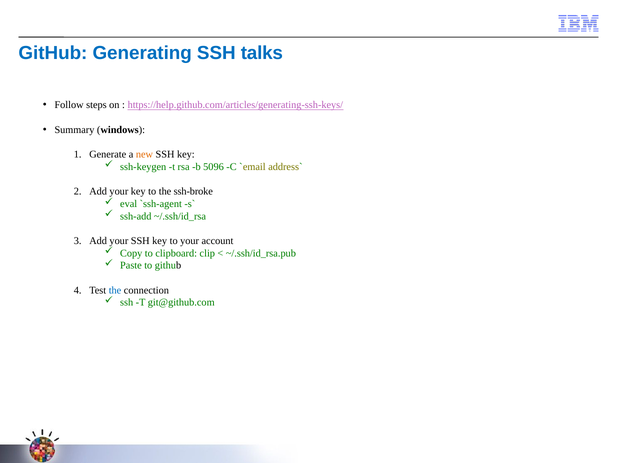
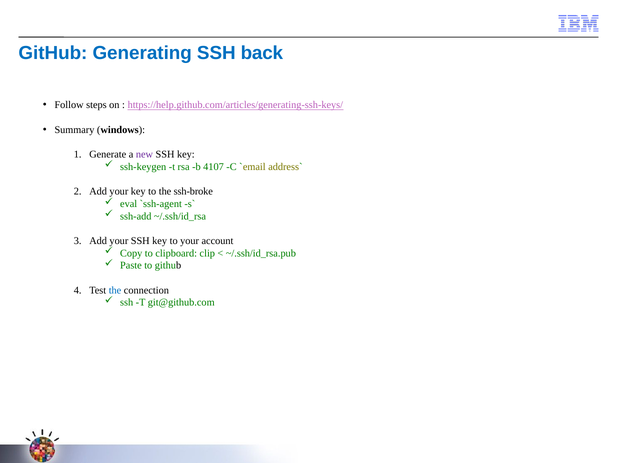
talks: talks -> back (262, 53)
new colour: orange -> purple (144, 154)
5096: 5096 -> 4107 (214, 167)
